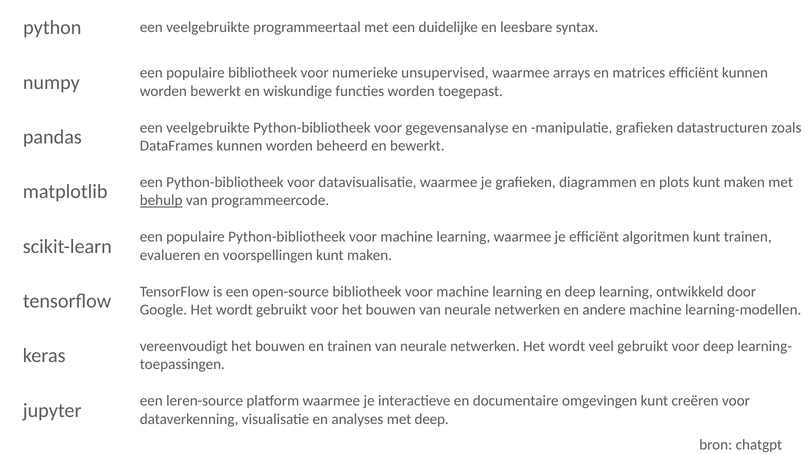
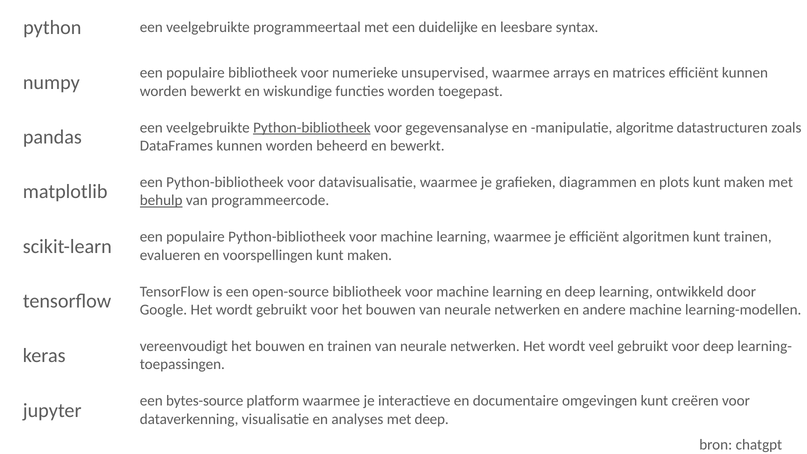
Python-bibliotheek underline: none -> present (312, 128)
manipulatie grafieken: grafieken -> algoritme (645, 128)
leren-source: leren-source -> bytes-source (205, 401)
